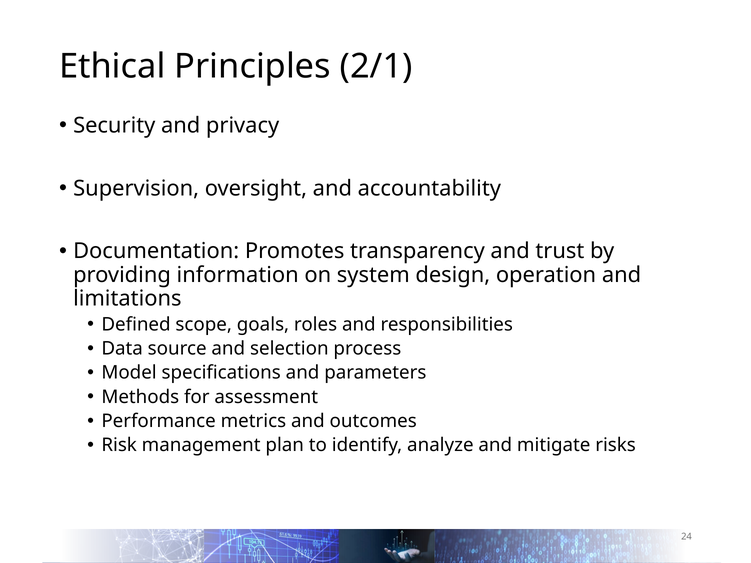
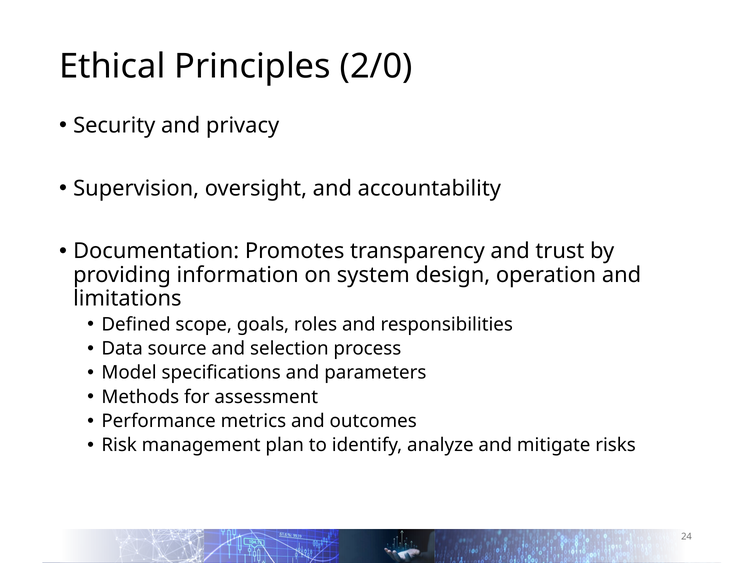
2/1: 2/1 -> 2/0 (376, 66)
